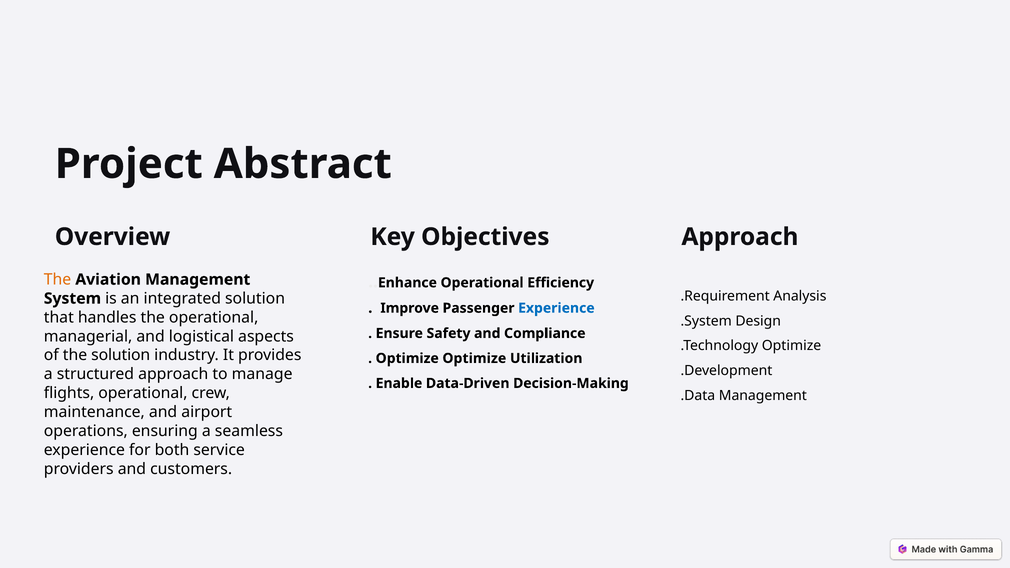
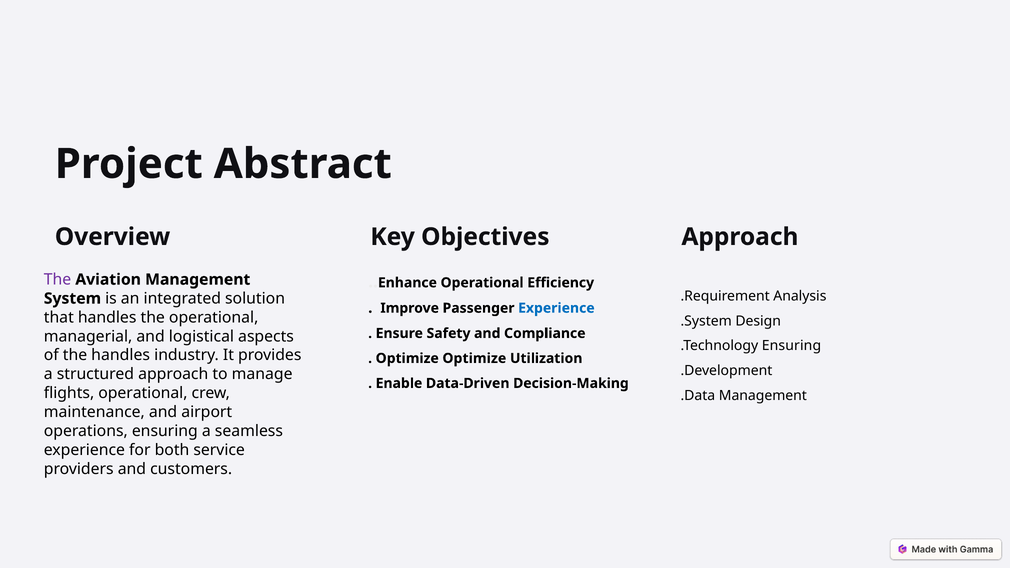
The colour: orange -> purple (58, 280)
.Technology Optimize: Optimize -> Ensuring (791, 346)
the solution: solution -> handles (121, 355)
